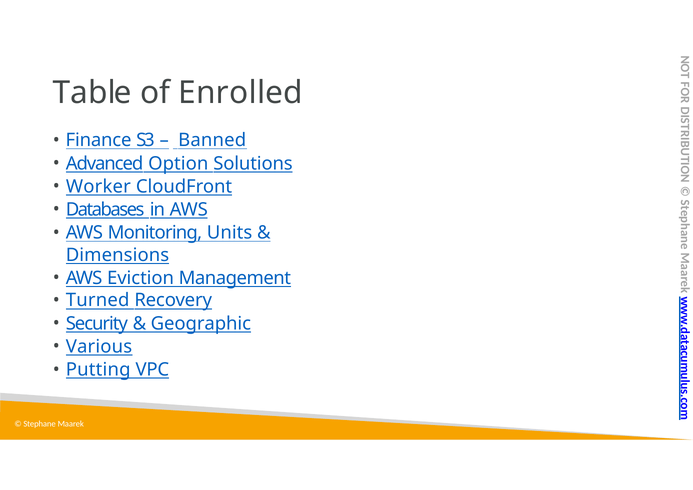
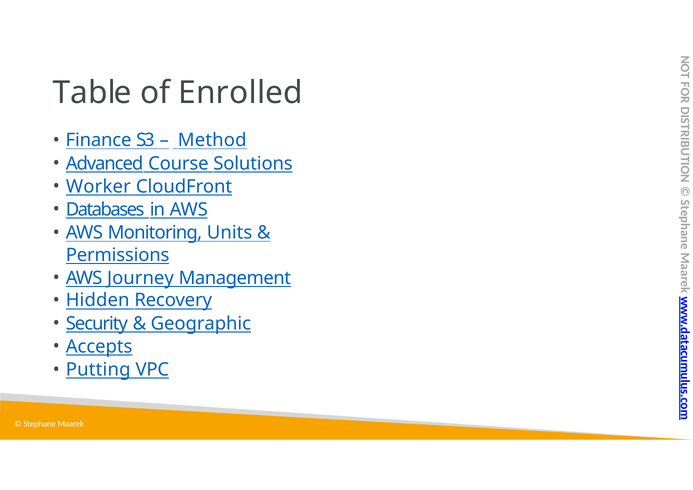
Banned: Banned -> Method (212, 140)
Option: Option -> Course (178, 163)
Dimensions: Dimensions -> Permissions (118, 255)
Eviction: Eviction -> Journey (140, 278)
Turned: Turned -> Hidden (98, 300)
Various: Various -> Accepts (99, 347)
